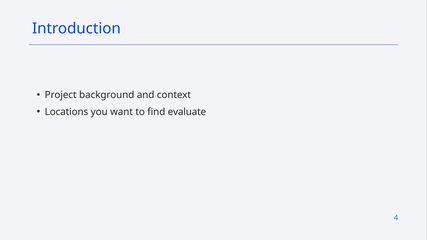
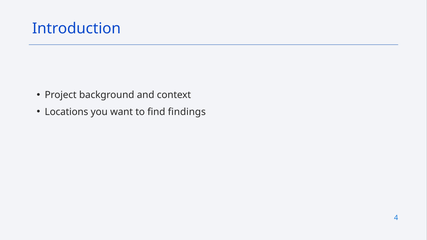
evaluate: evaluate -> findings (187, 112)
